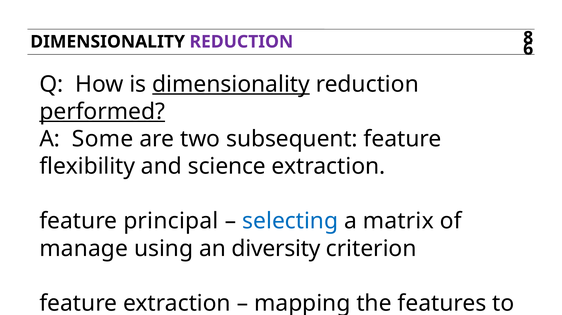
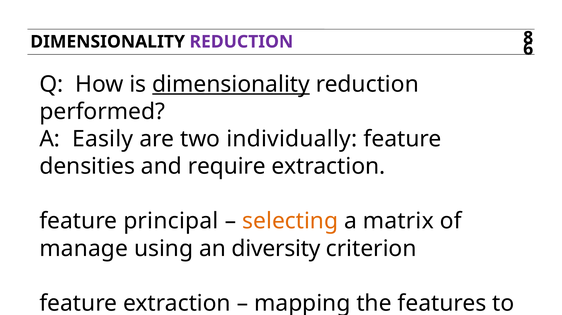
performed underline: present -> none (102, 112)
Some: Some -> Easily (103, 139)
subsequent: subsequent -> individually (292, 139)
flexibility: flexibility -> densities (87, 167)
science: science -> require (227, 167)
selecting colour: blue -> orange (290, 222)
